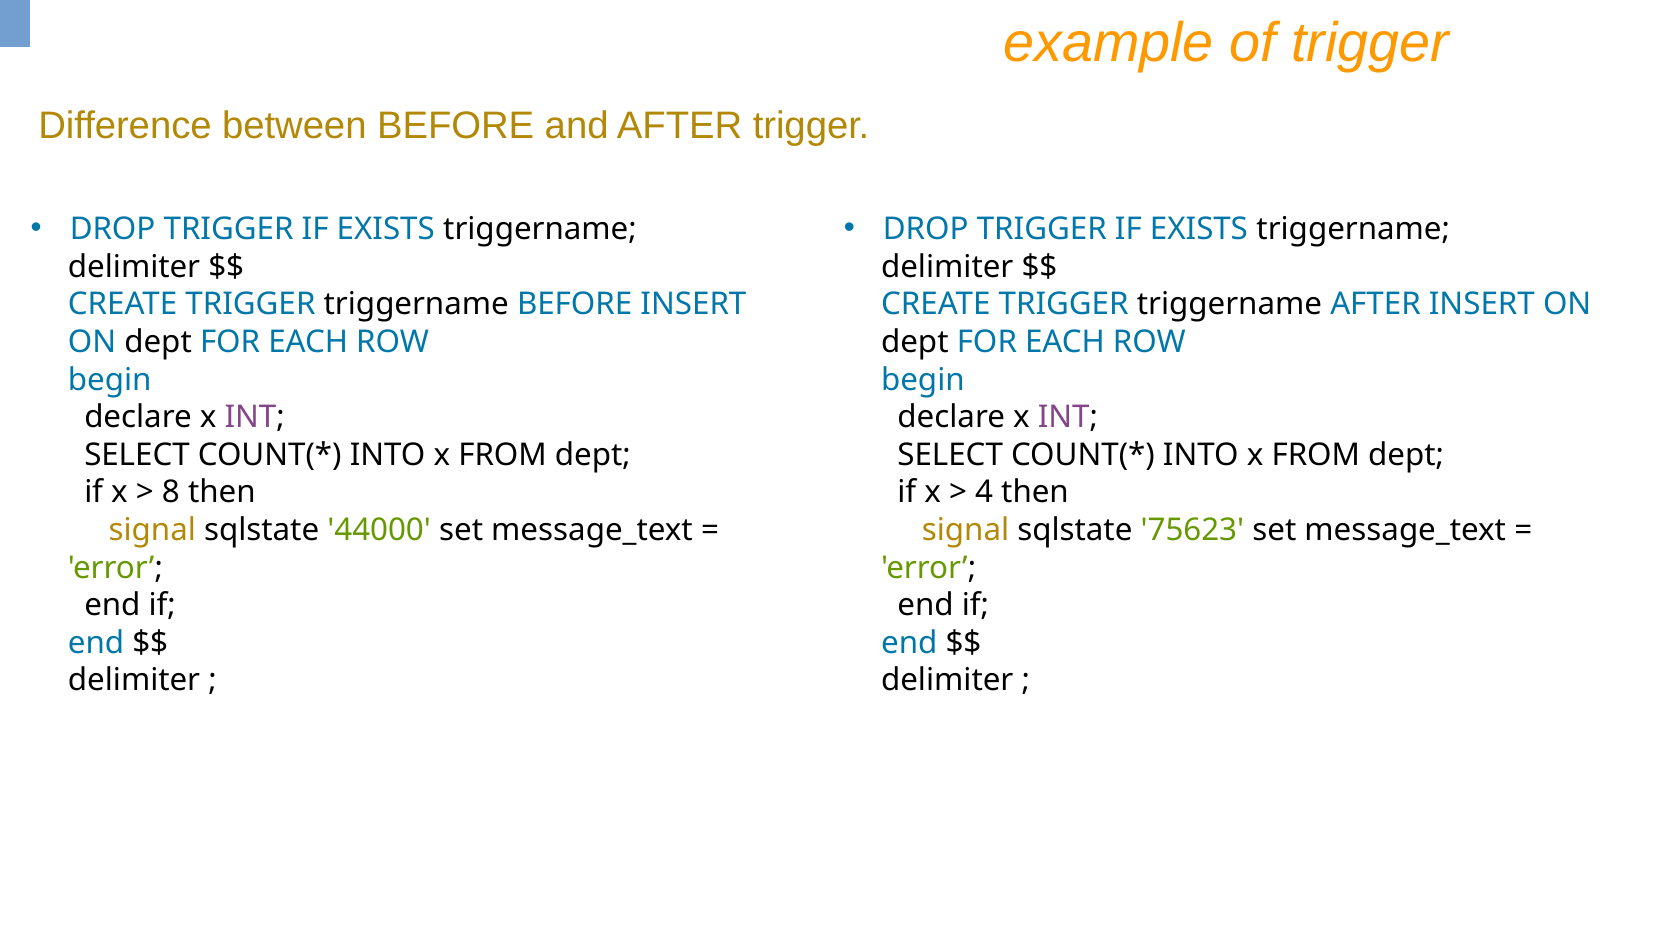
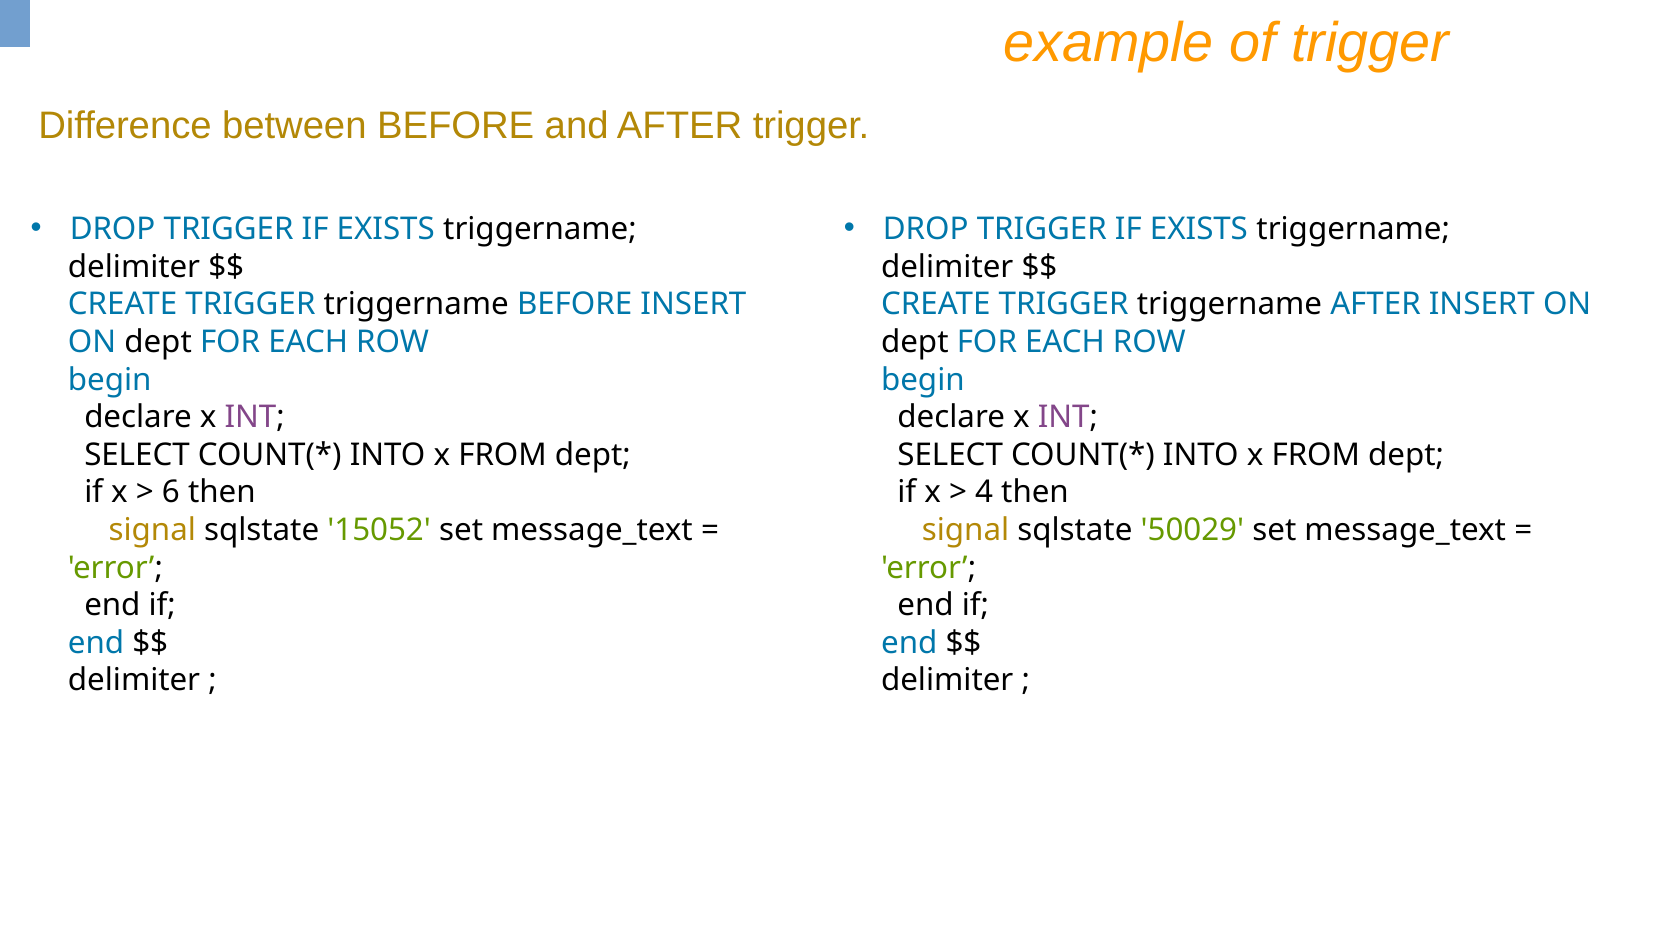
8: 8 -> 6 (171, 492)
44000: 44000 -> 15052 (379, 530)
75623: 75623 -> 50029 (1192, 530)
